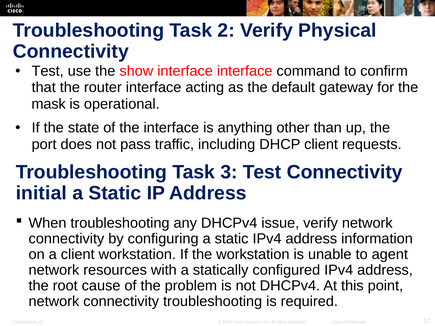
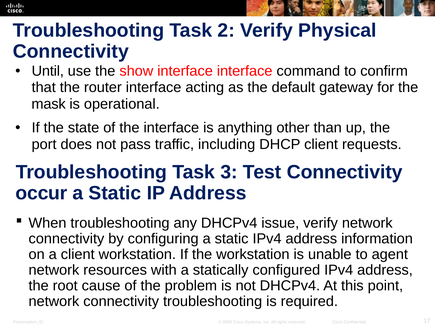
Test: Test -> Until (48, 71)
initial: initial -> occur (42, 193)
